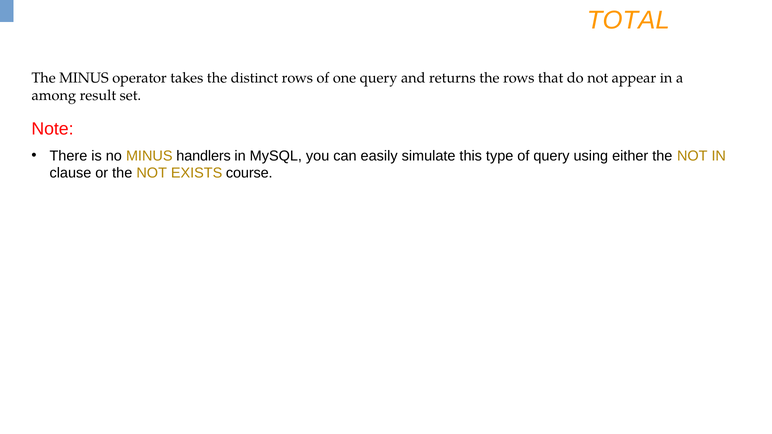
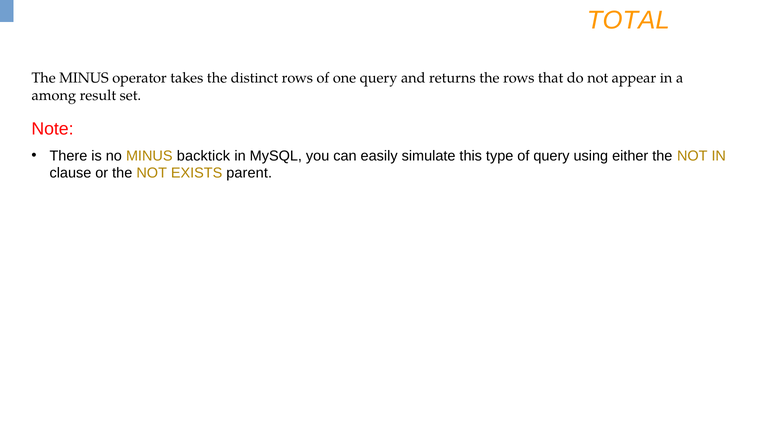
handlers: handlers -> backtick (203, 156)
course: course -> parent (249, 173)
